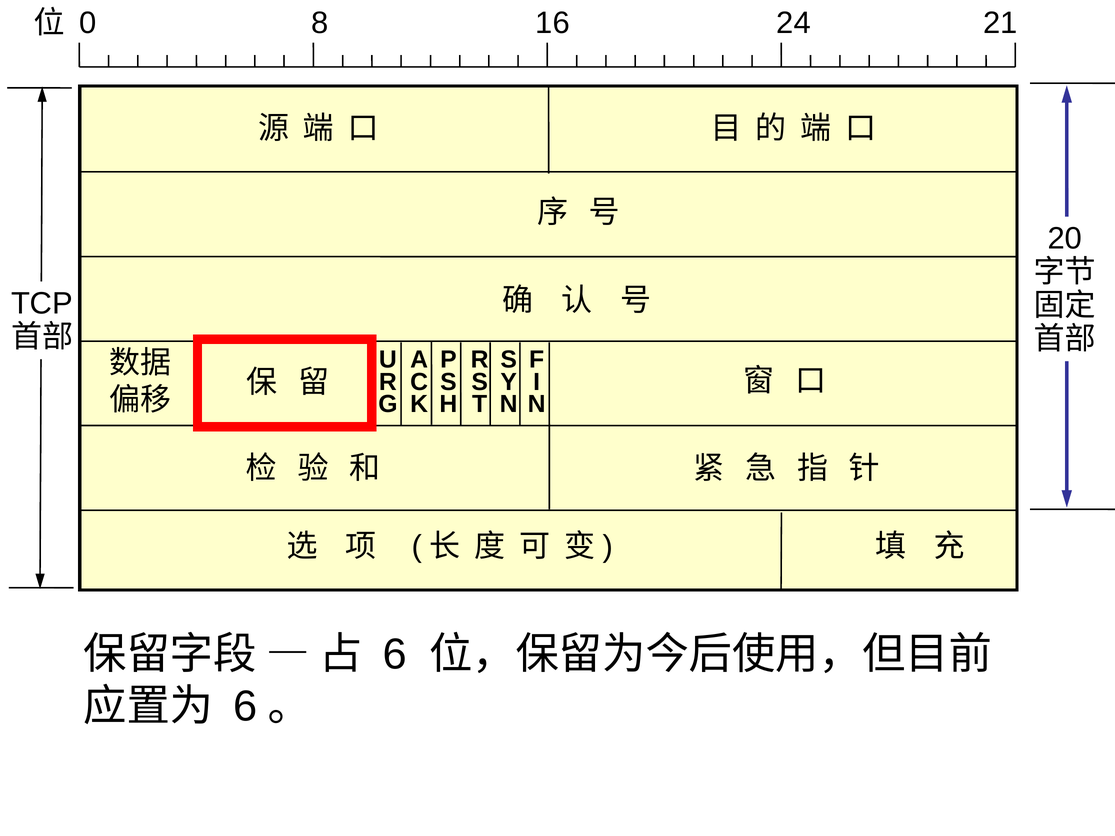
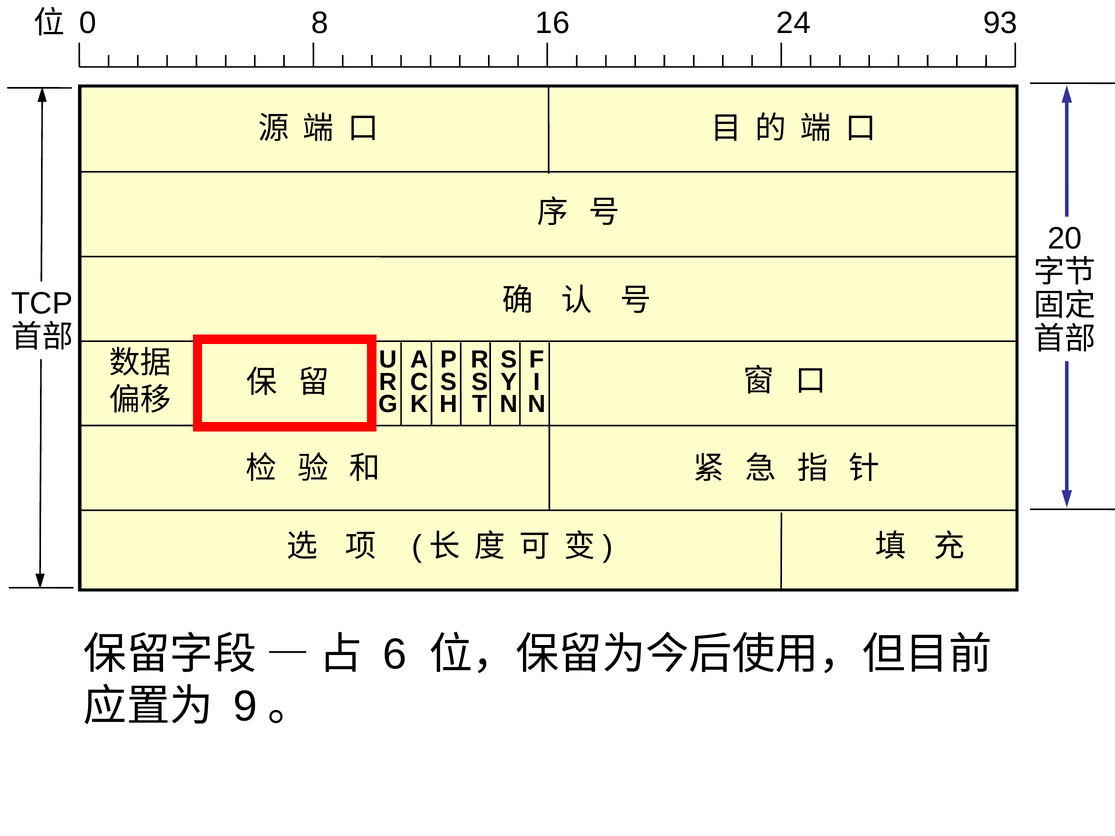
21: 21 -> 93 (1000, 23)
6: 6 -> 9 (245, 707)
